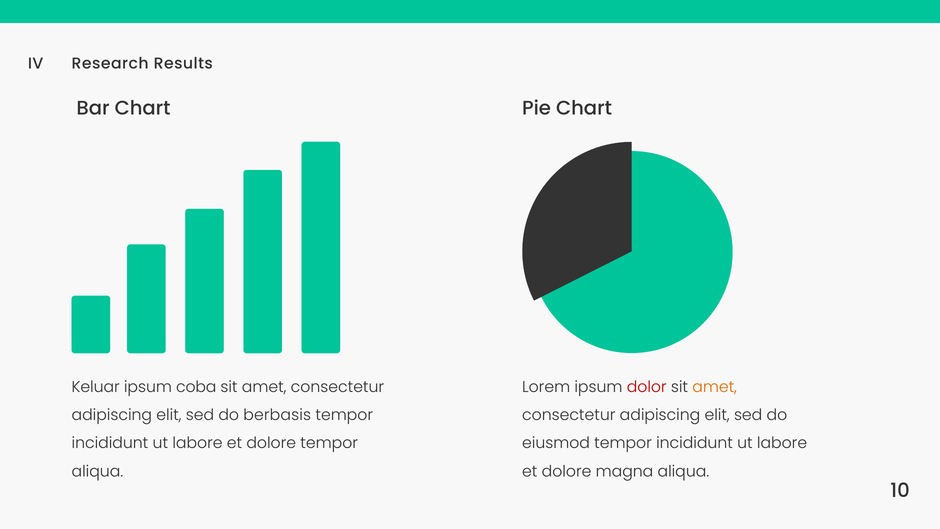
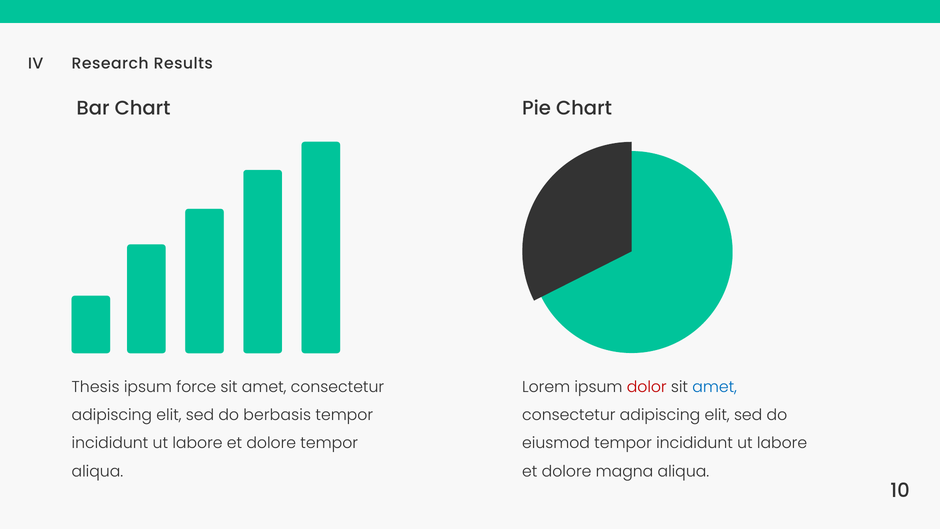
Keluar: Keluar -> Thesis (96, 387)
coba: coba -> force (196, 387)
amet colour: orange -> blue (715, 387)
